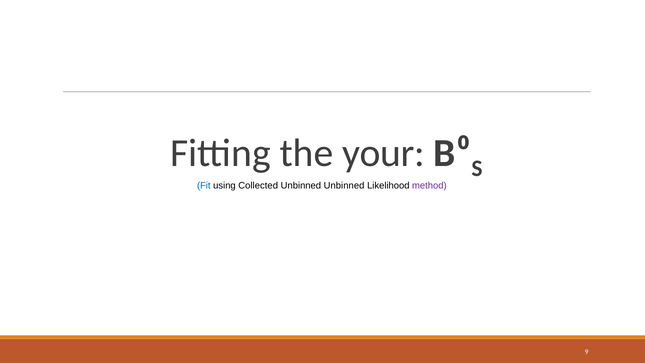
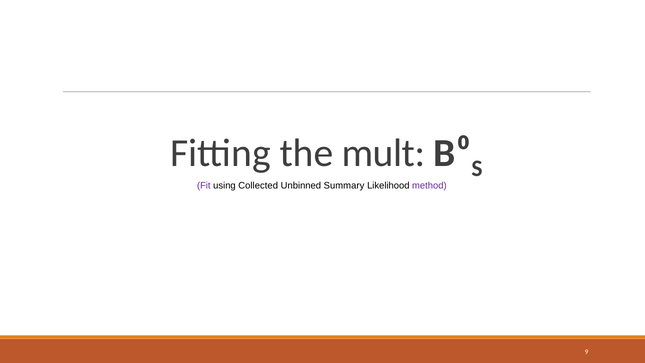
your: your -> mult (383, 153)
Fit colour: blue -> purple (204, 186)
Unbinned Unbinned: Unbinned -> Summary (344, 186)
